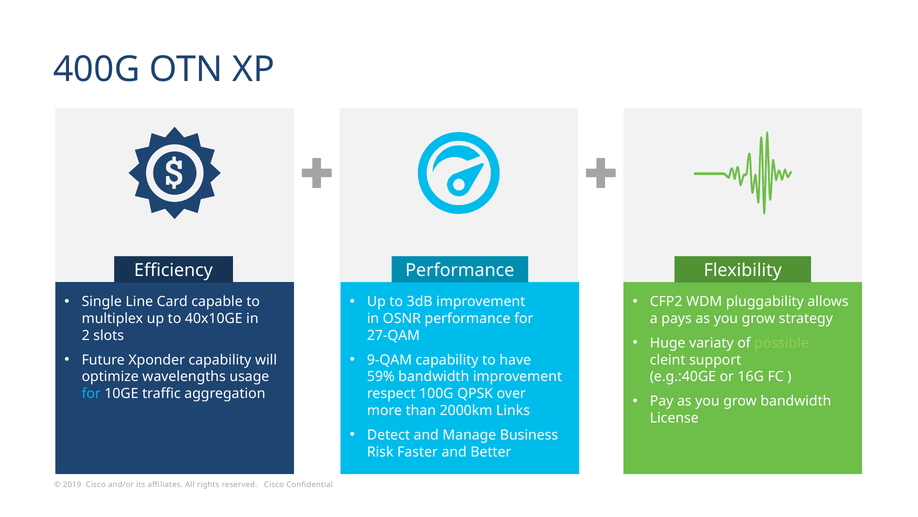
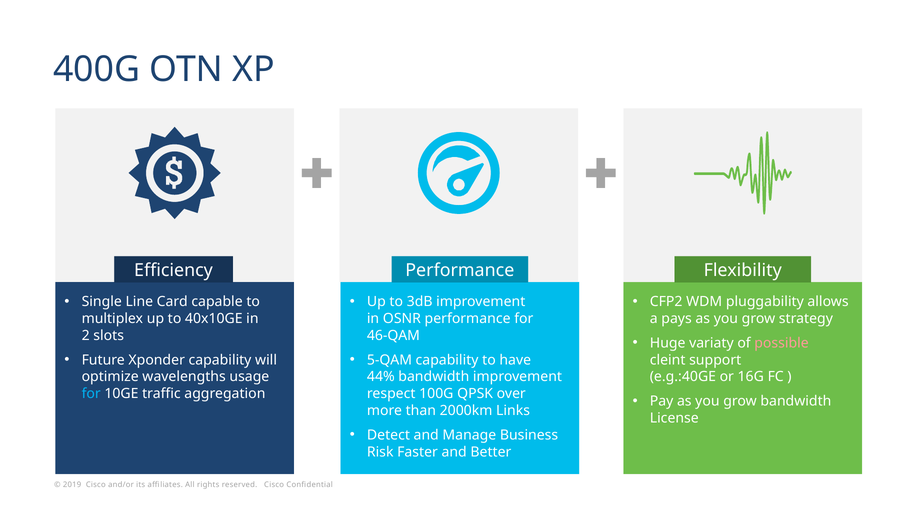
27-QAM: 27-QAM -> 46-QAM (393, 335)
possible colour: light green -> pink (782, 343)
9-QAM: 9-QAM -> 5-QAM (389, 360)
59%: 59% -> 44% (381, 376)
